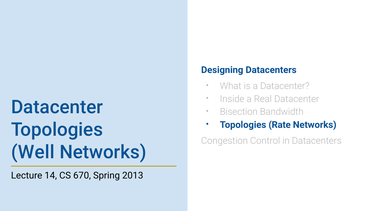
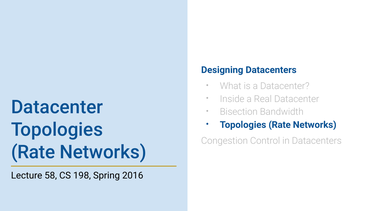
Well: Well -> Rate (33, 152)
14: 14 -> 58 (51, 176)
670: 670 -> 198 (82, 176)
2013: 2013 -> 2016 (133, 176)
